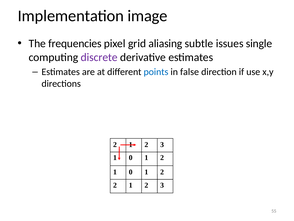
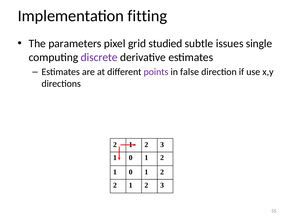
image: image -> fitting (147, 16)
frequencies: frequencies -> parameters (75, 43)
aliasing: aliasing -> studied (165, 43)
points colour: blue -> purple (156, 72)
